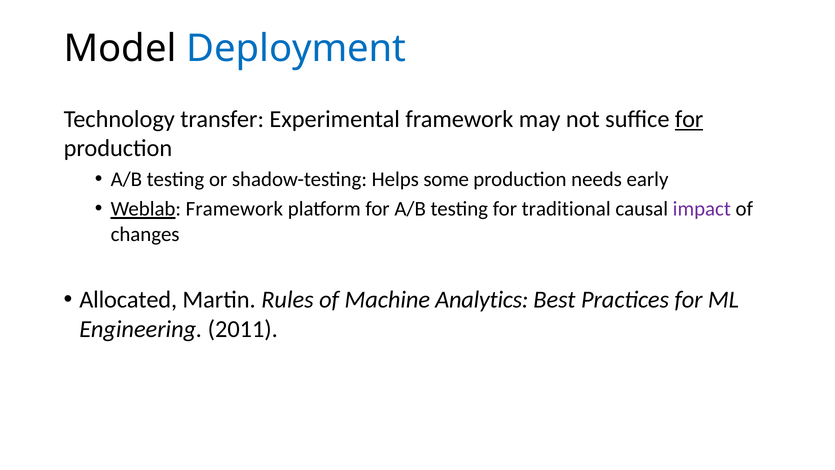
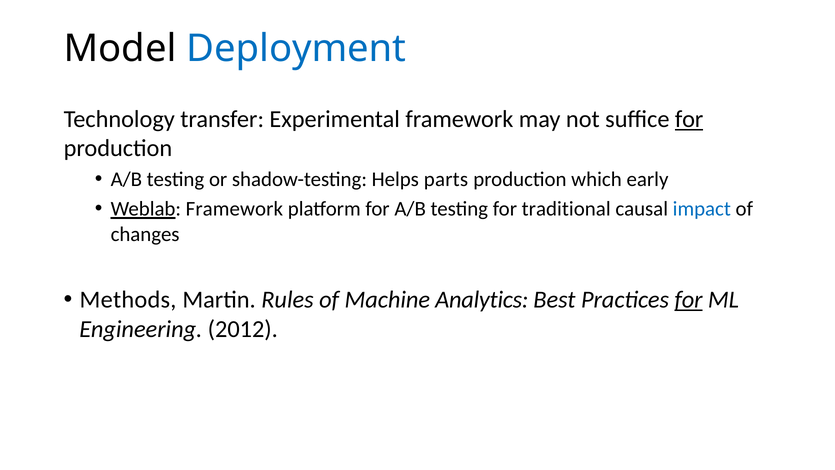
some: some -> parts (446, 179)
needs: needs -> which (597, 179)
impact colour: purple -> blue (702, 209)
Allocated: Allocated -> Methods (128, 300)
for underline: none -> present (689, 300)
2011: 2011 -> 2012 (243, 329)
